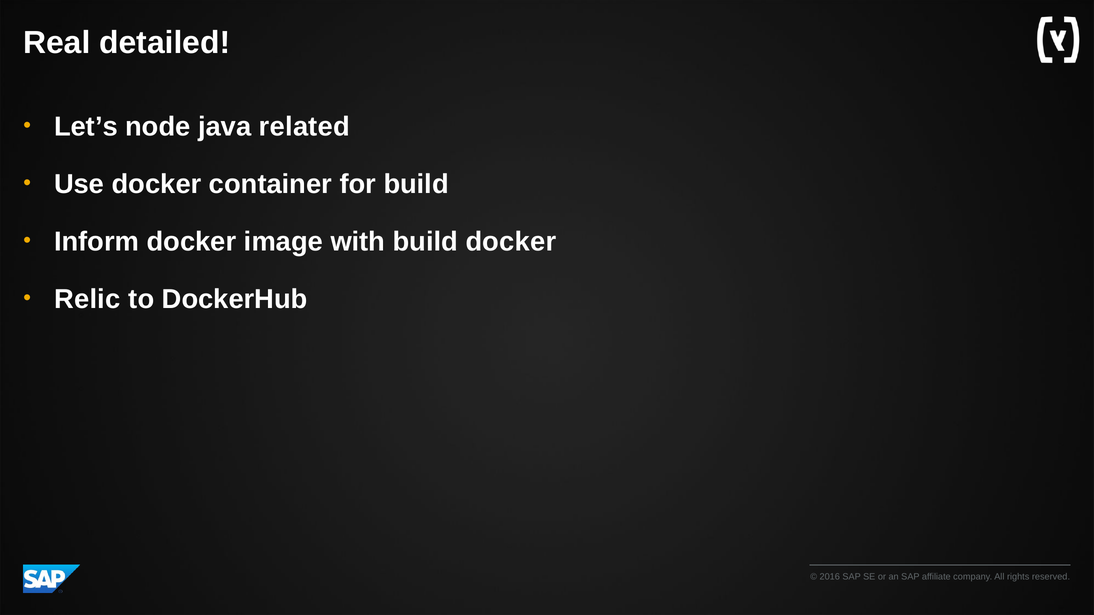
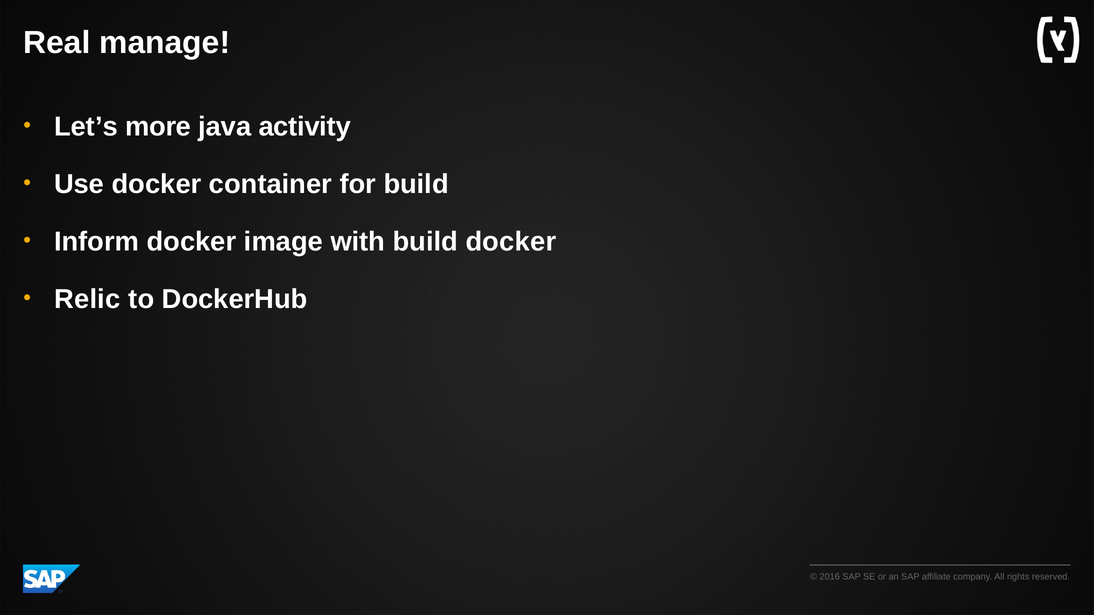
detailed: detailed -> manage (165, 43)
node: node -> more (158, 127)
related: related -> activity (305, 127)
